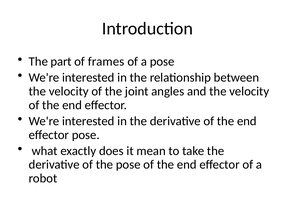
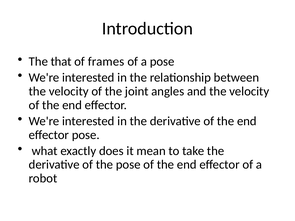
part: part -> that (61, 62)
